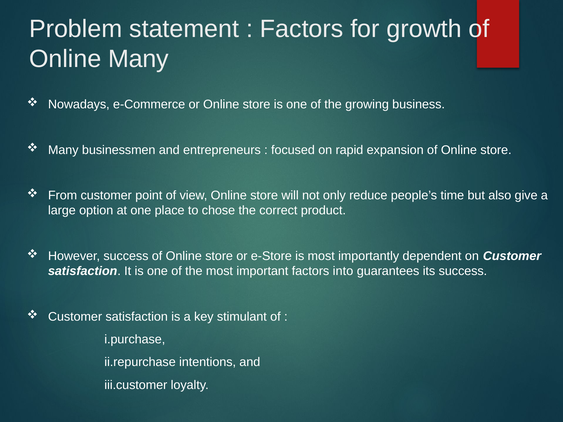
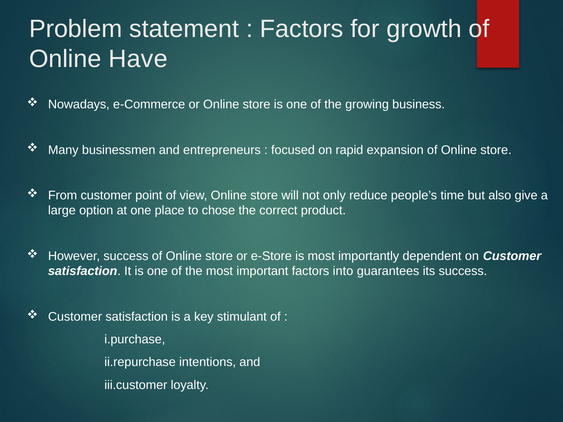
Online Many: Many -> Have (138, 59)
